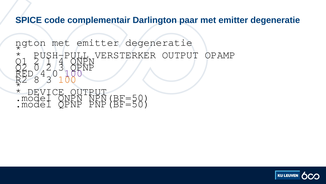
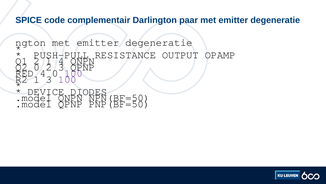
VERSTERKER: VERSTERKER -> RESISTANCE (125, 55)
8: 8 -> 1 (37, 79)
100 colour: orange -> purple (67, 79)
DEVICE OUTPUT: OUTPUT -> DIODES (89, 91)
